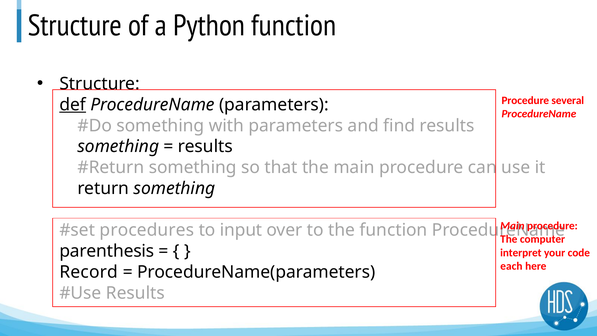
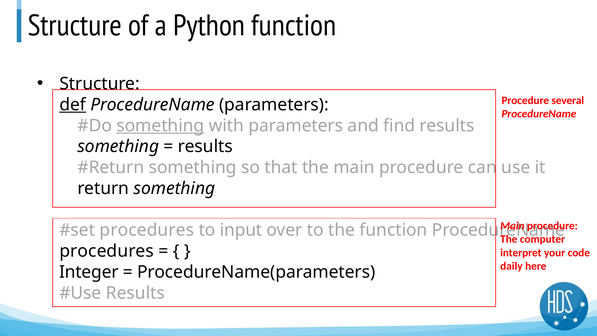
something underline: none -> present (160, 126)
parenthesis: parenthesis -> procedures (107, 251)
each: each -> daily (511, 266)
Record: Record -> Integer (89, 272)
